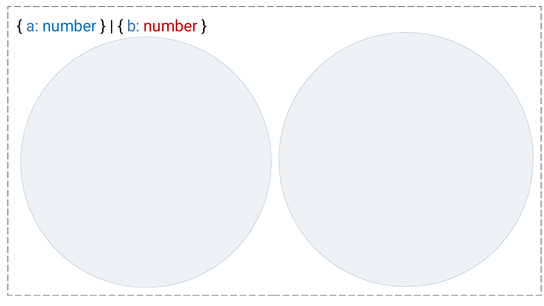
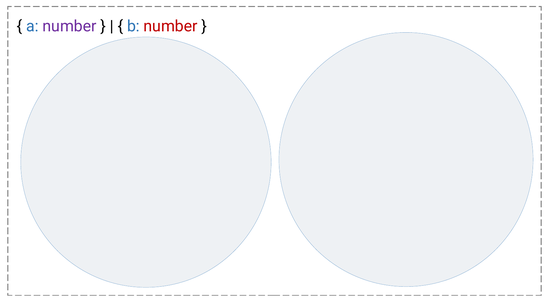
number colour: blue -> purple (70, 26)
